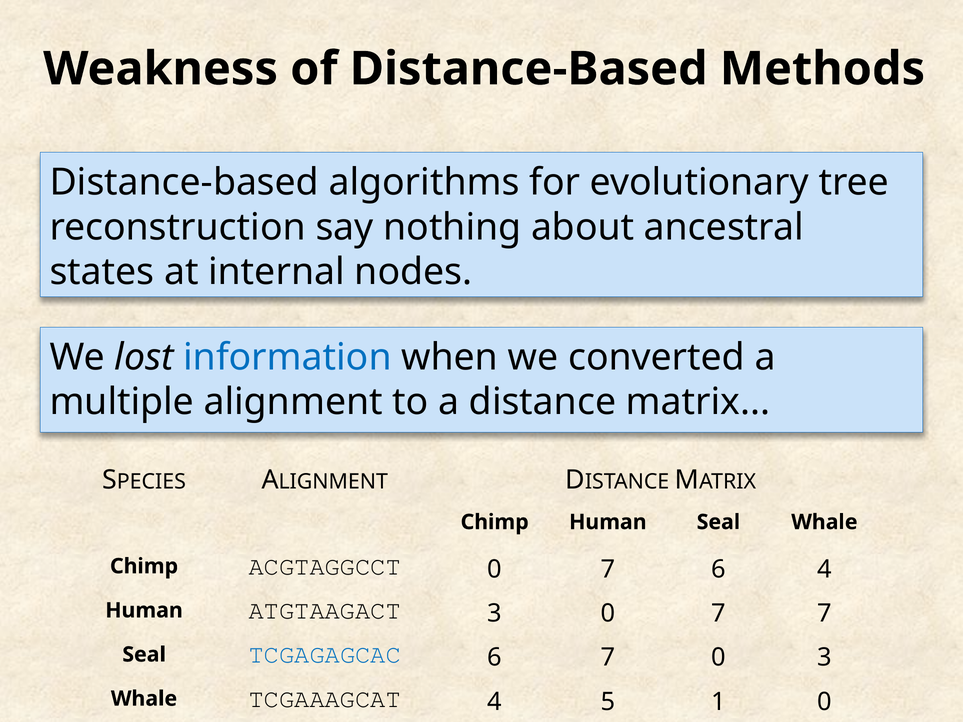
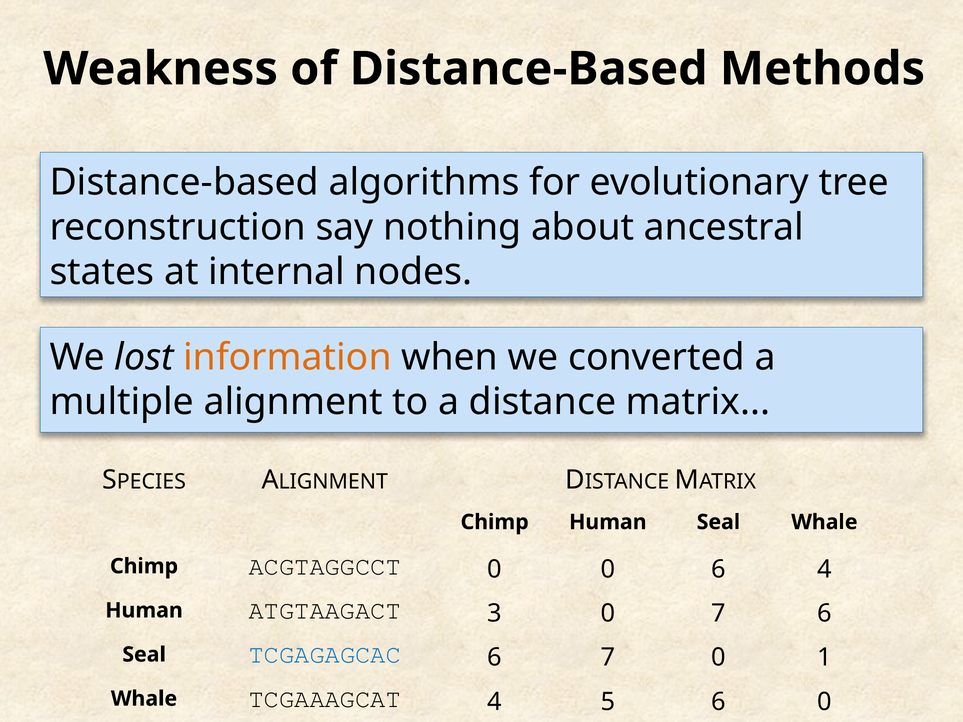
information colour: blue -> orange (288, 357)
ACGTAGGCCT 0 7: 7 -> 0 (608, 569)
7 7: 7 -> 6 (824, 614)
0 3: 3 -> 1 (824, 658)
5 1: 1 -> 6 (718, 702)
